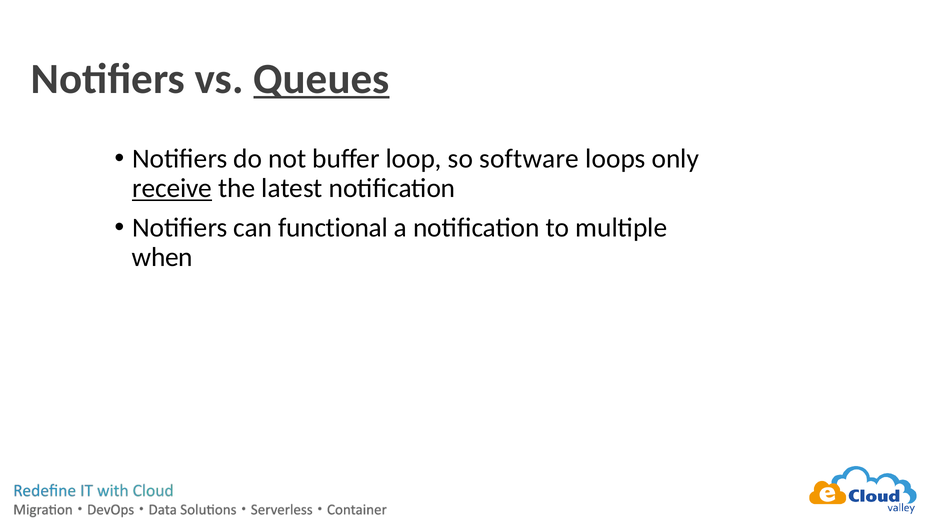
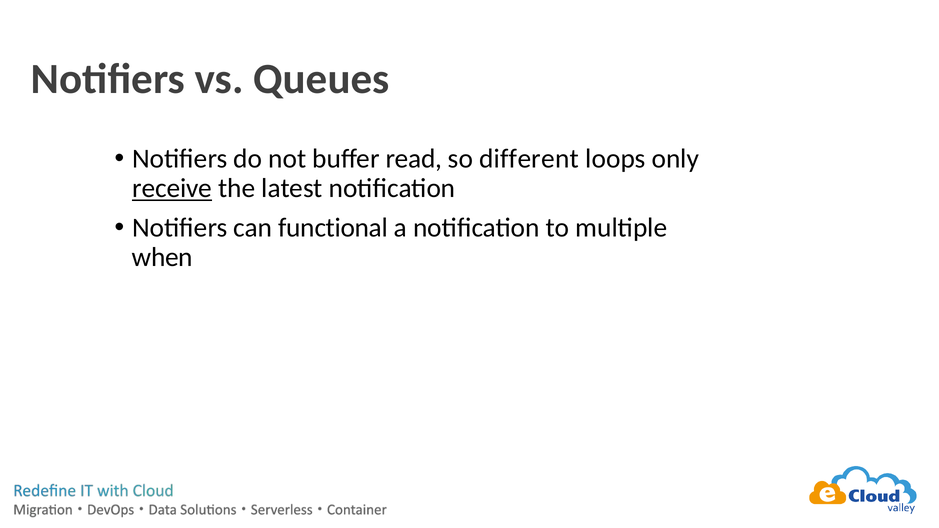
Queues underline: present -> none (321, 79)
loop: loop -> read (414, 159)
software: software -> different (529, 159)
